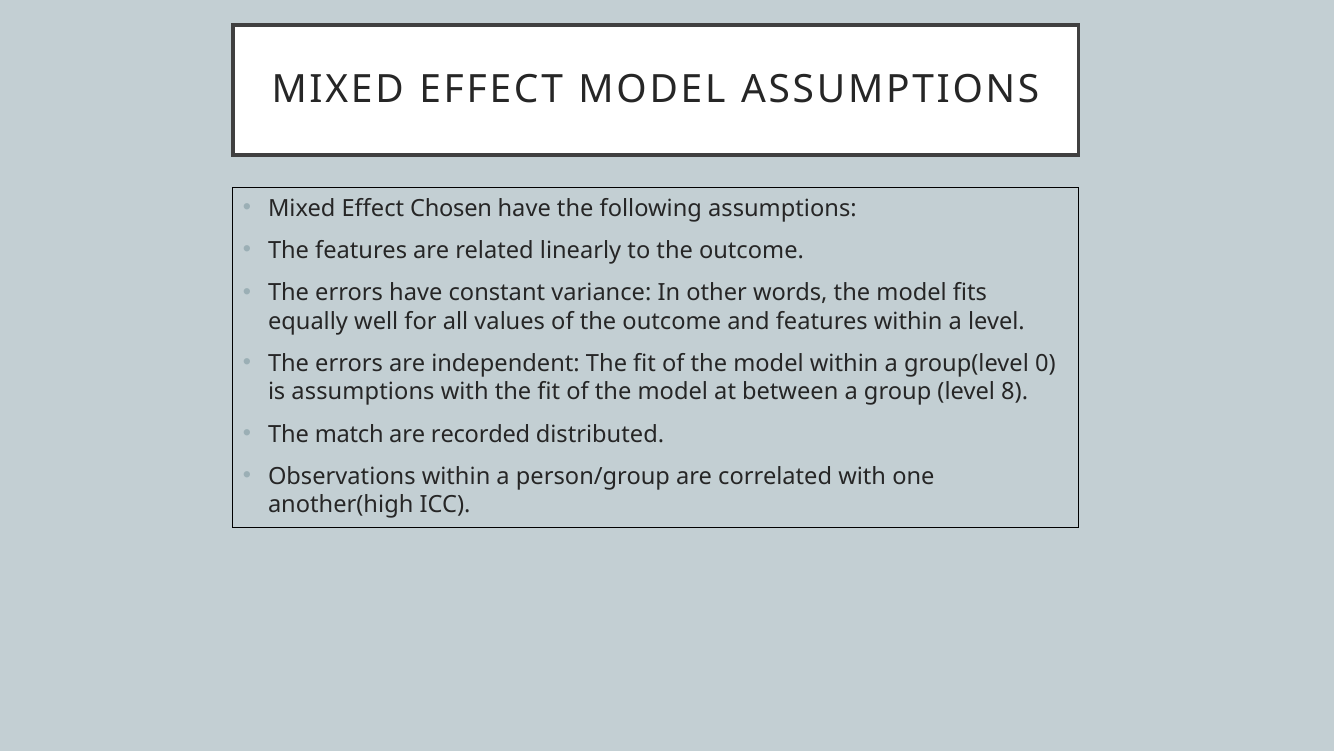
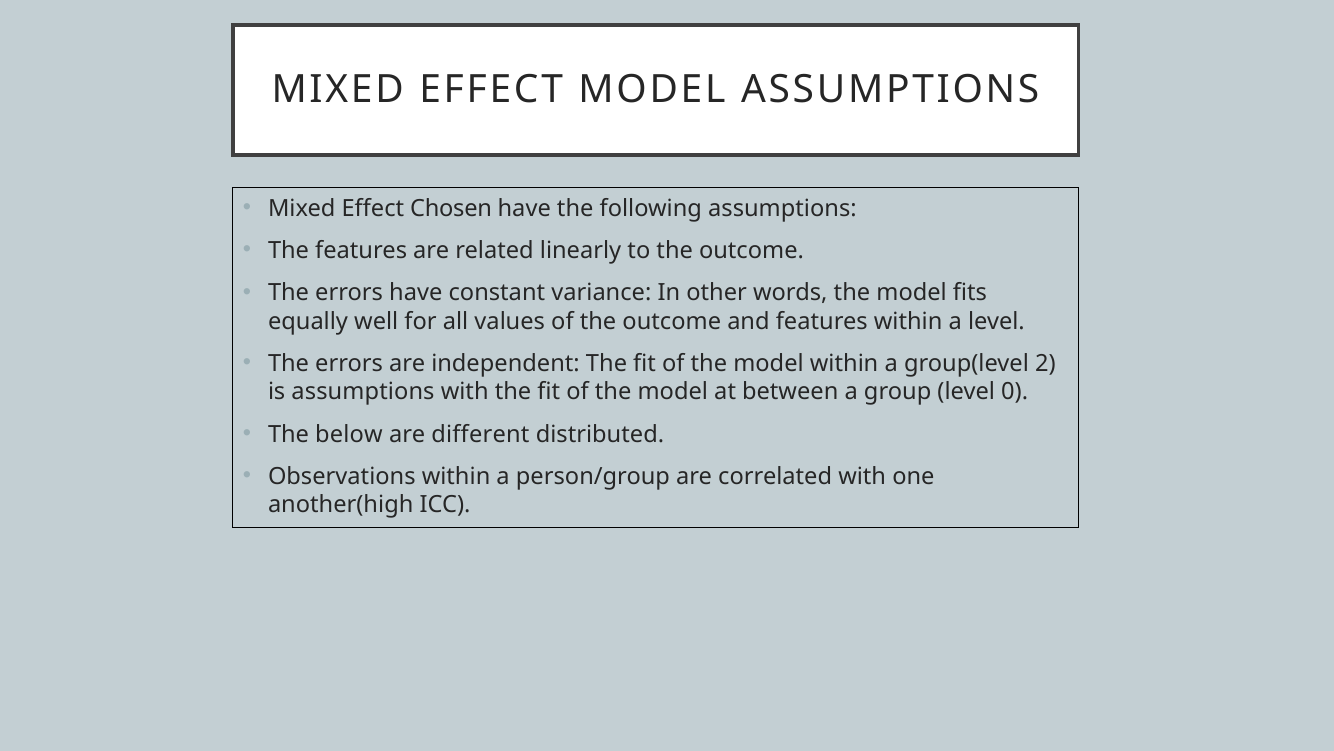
0: 0 -> 2 (1045, 363)
8: 8 -> 0 (1015, 392)
match: match -> below (349, 434)
recorded: recorded -> different (480, 434)
